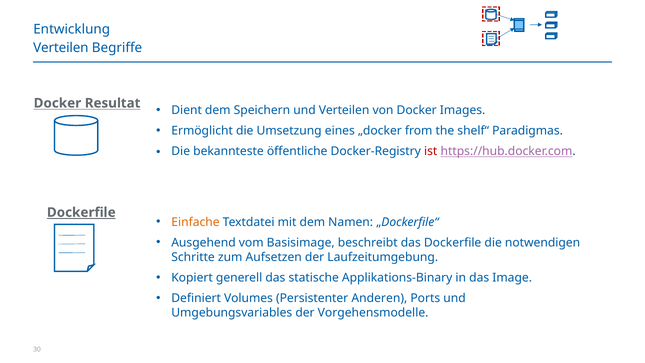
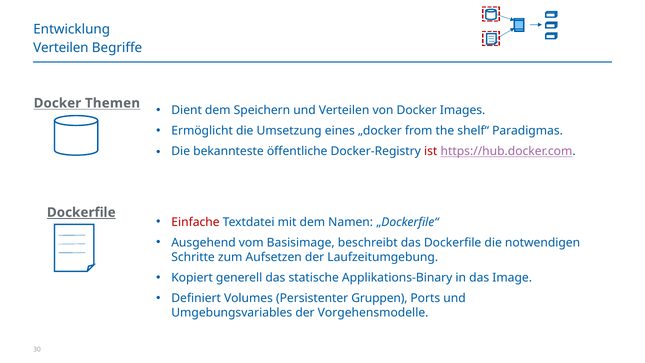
Resultat: Resultat -> Themen (112, 103)
Einfache colour: orange -> red (195, 222)
Anderen: Anderen -> Gruppen (379, 298)
